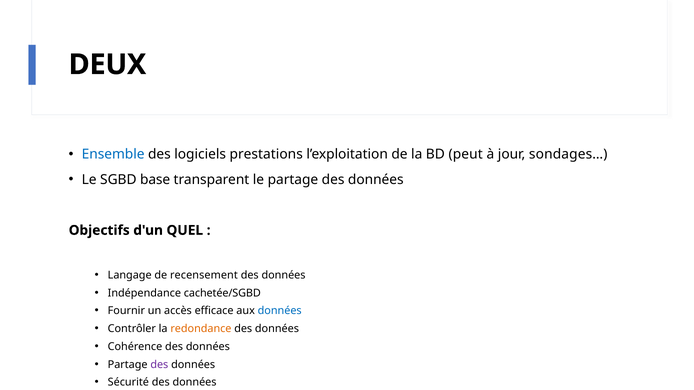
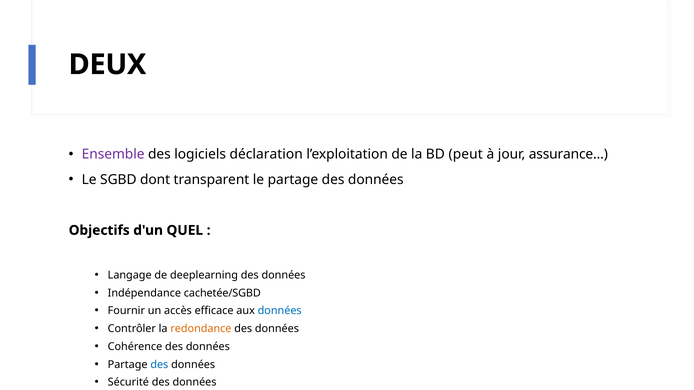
Ensemble colour: blue -> purple (113, 154)
prestations: prestations -> déclaration (266, 154)
sondages…: sondages… -> assurance… (568, 154)
base: base -> dont (155, 180)
recensement: recensement -> deeplearning (204, 275)
des colour: purple -> blue (159, 365)
